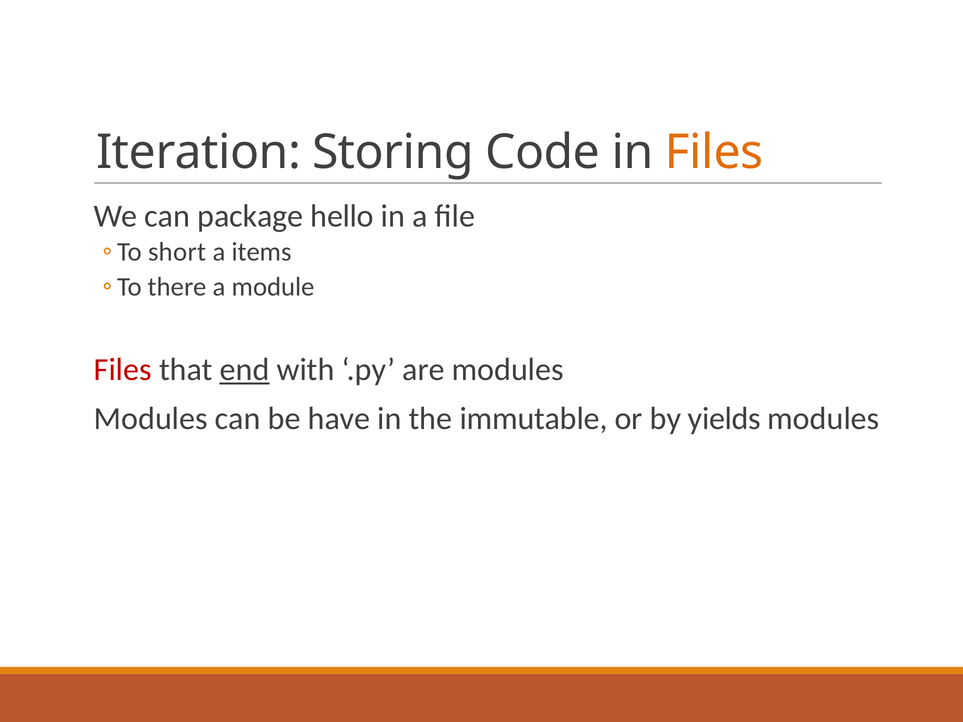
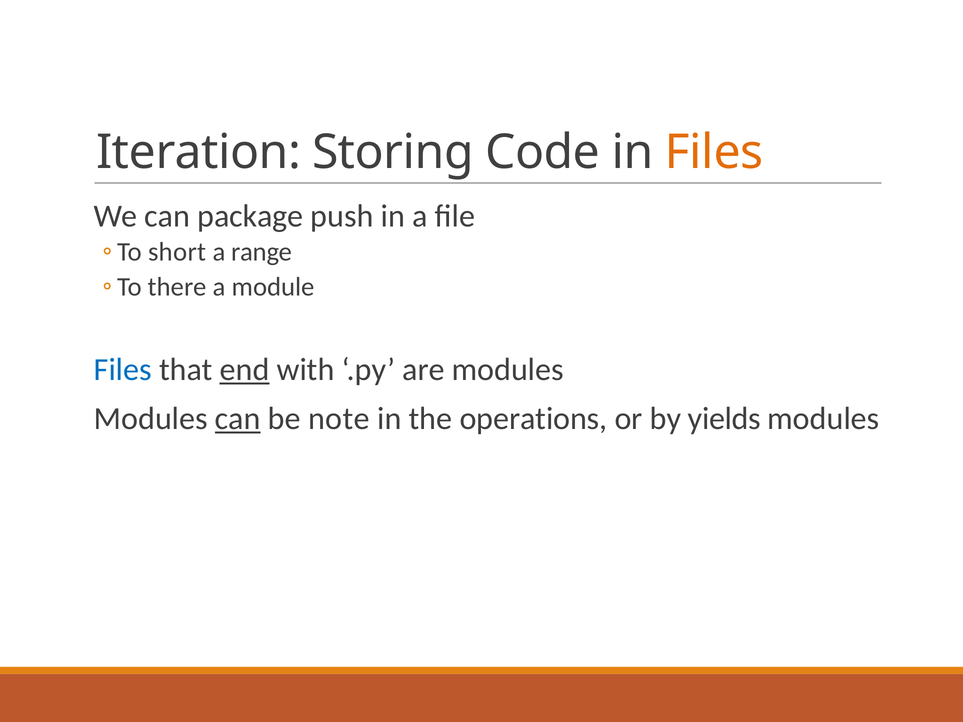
hello: hello -> push (342, 216)
items: items -> range (262, 252)
Files colour: red -> blue (123, 370)
can underline: none -> present (238, 419)
have: have -> note (339, 419)
immutable: immutable -> operations (533, 419)
